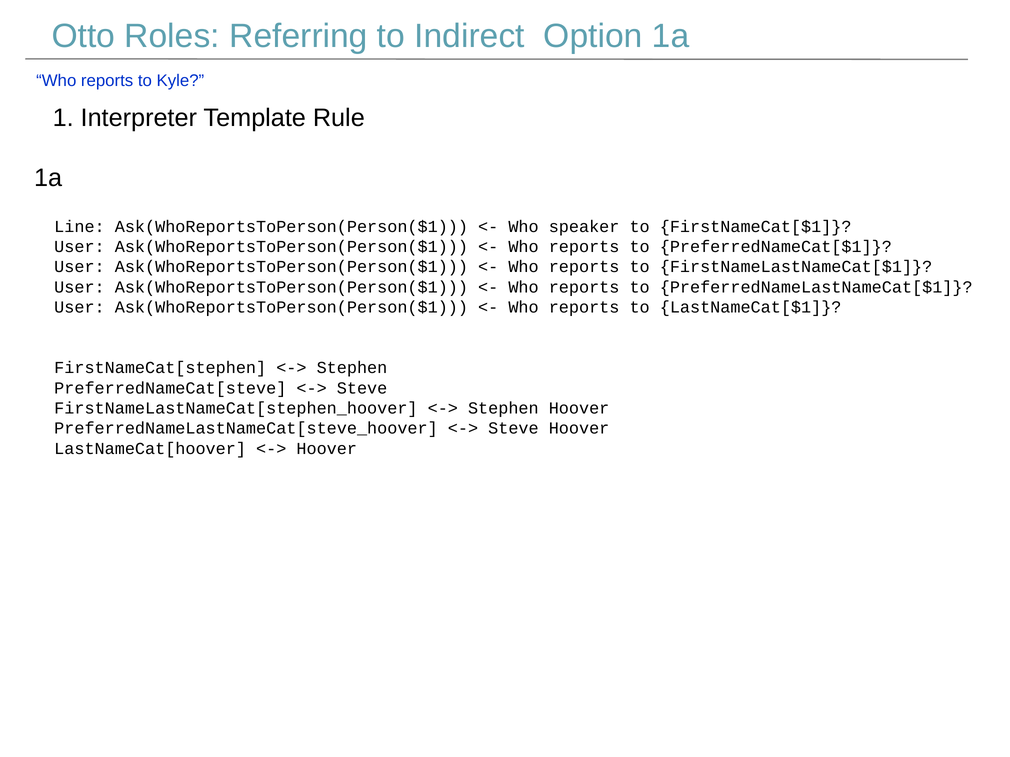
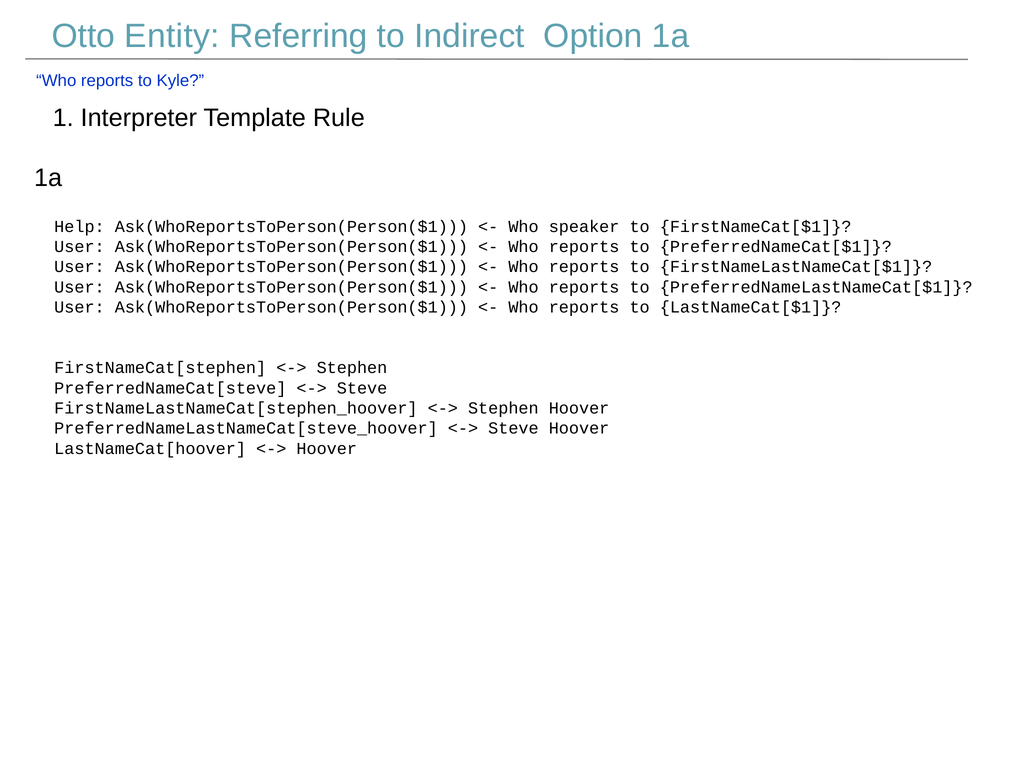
Roles: Roles -> Entity (172, 36)
Line: Line -> Help (79, 227)
